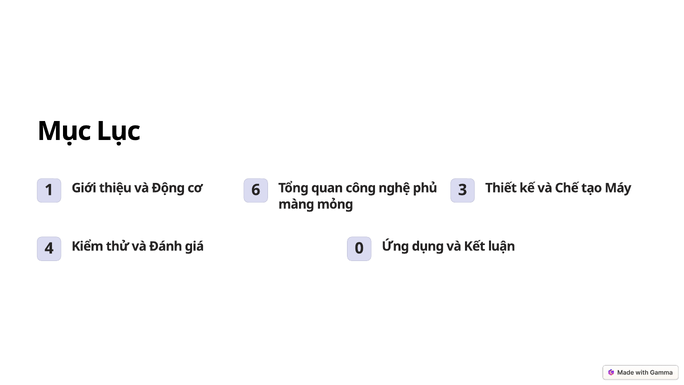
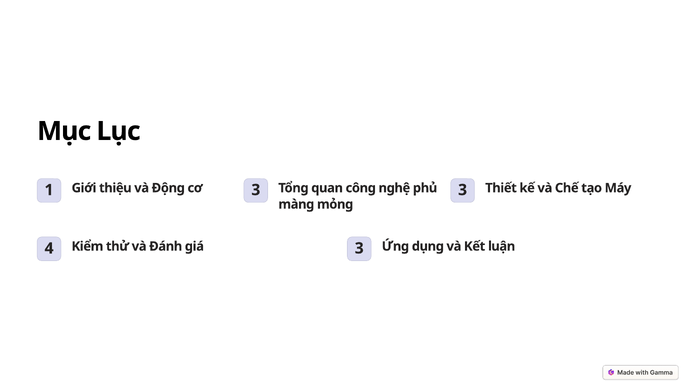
cơ 6: 6 -> 3 (256, 190)
giá 0: 0 -> 3 (359, 248)
